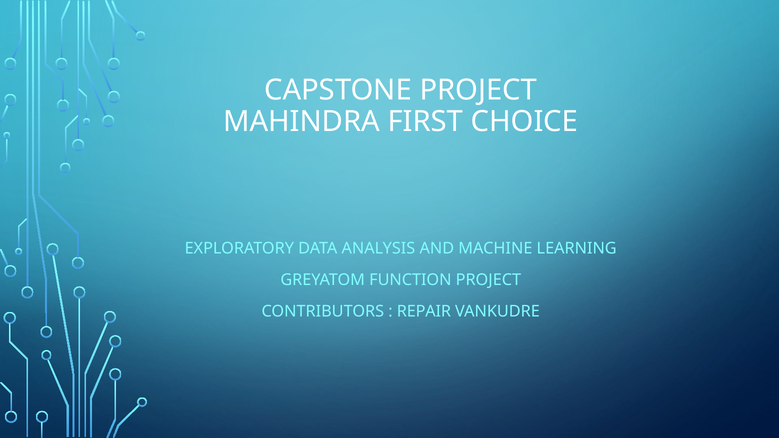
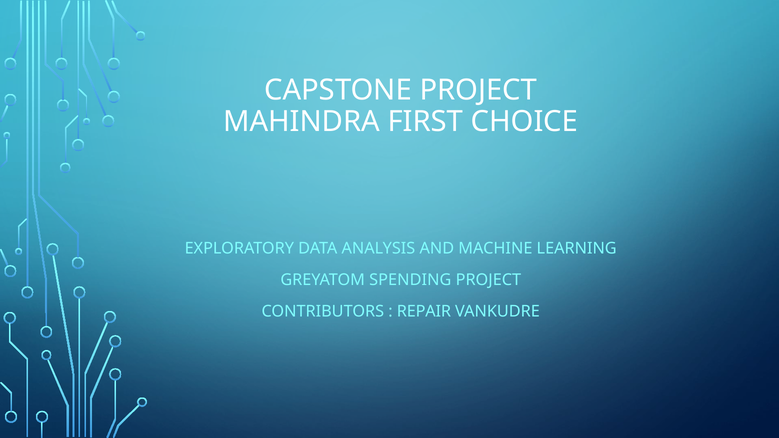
FUNCTION: FUNCTION -> SPENDING (410, 280)
